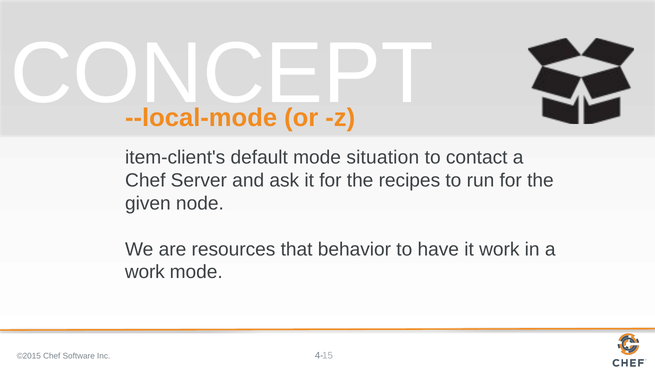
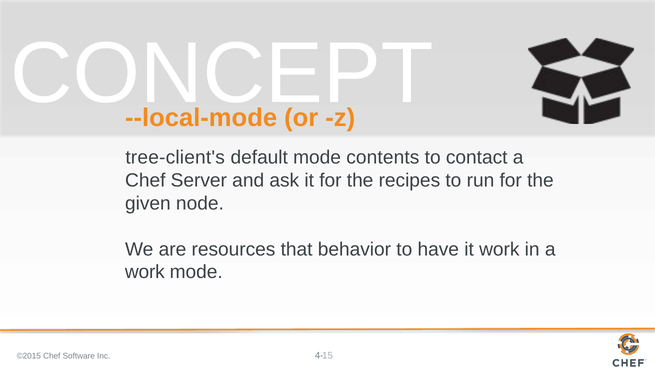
item-client's: item-client's -> tree-client's (175, 158)
situation: situation -> contents (383, 158)
